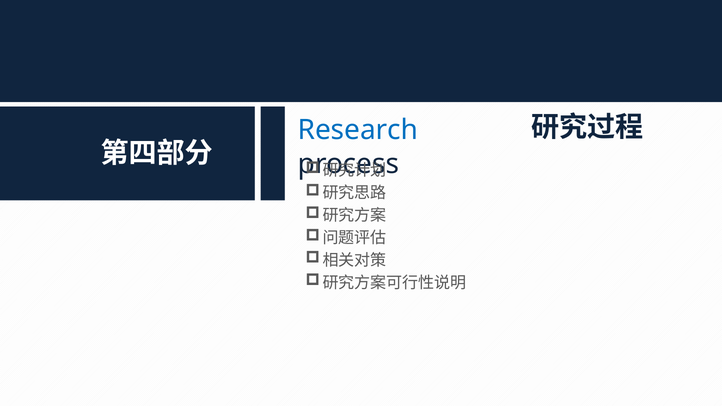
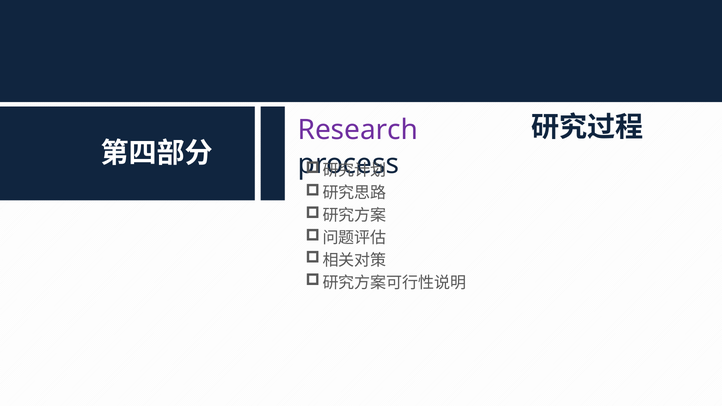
Research colour: blue -> purple (358, 130)
